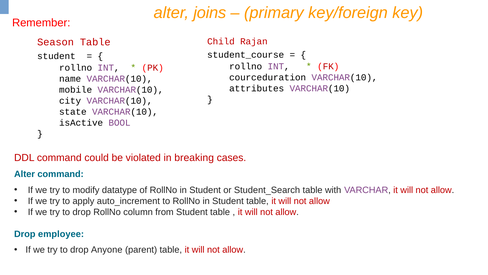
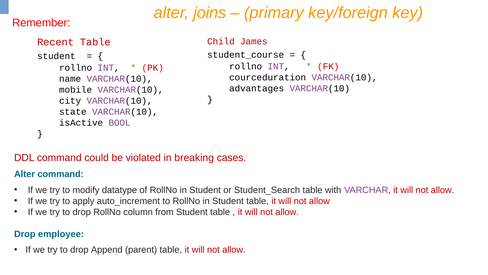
Rajan: Rajan -> James (254, 41)
Season: Season -> Recent (56, 42)
attributes: attributes -> advantages (257, 88)
Anyone: Anyone -> Append (107, 249)
